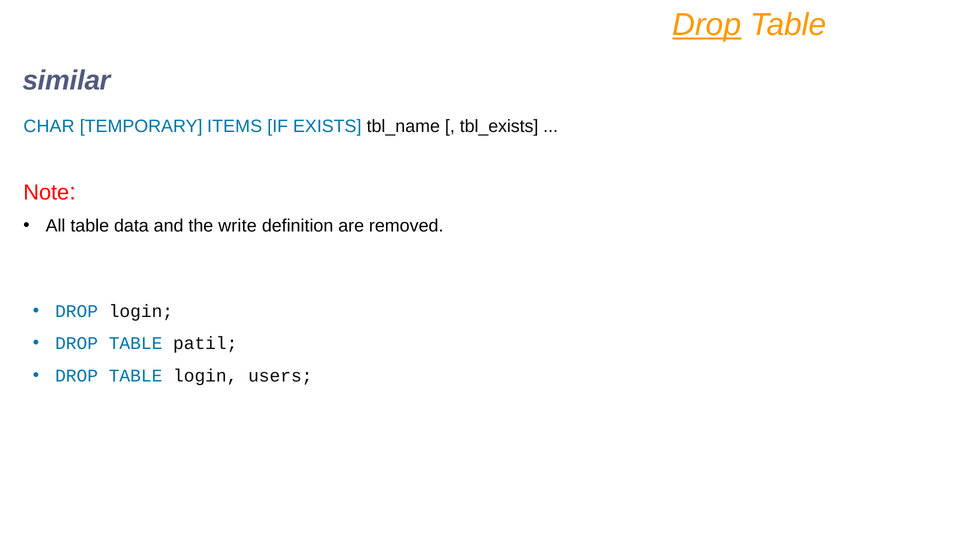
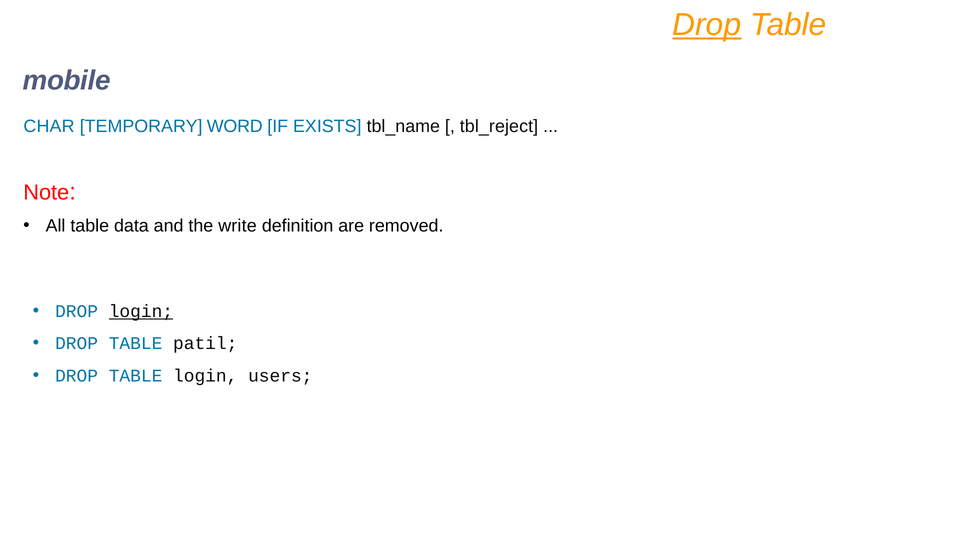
similar: similar -> mobile (67, 80)
ITEMS: ITEMS -> WORD (235, 126)
tbl_exists: tbl_exists -> tbl_reject (499, 126)
login underline: none -> present (141, 311)
